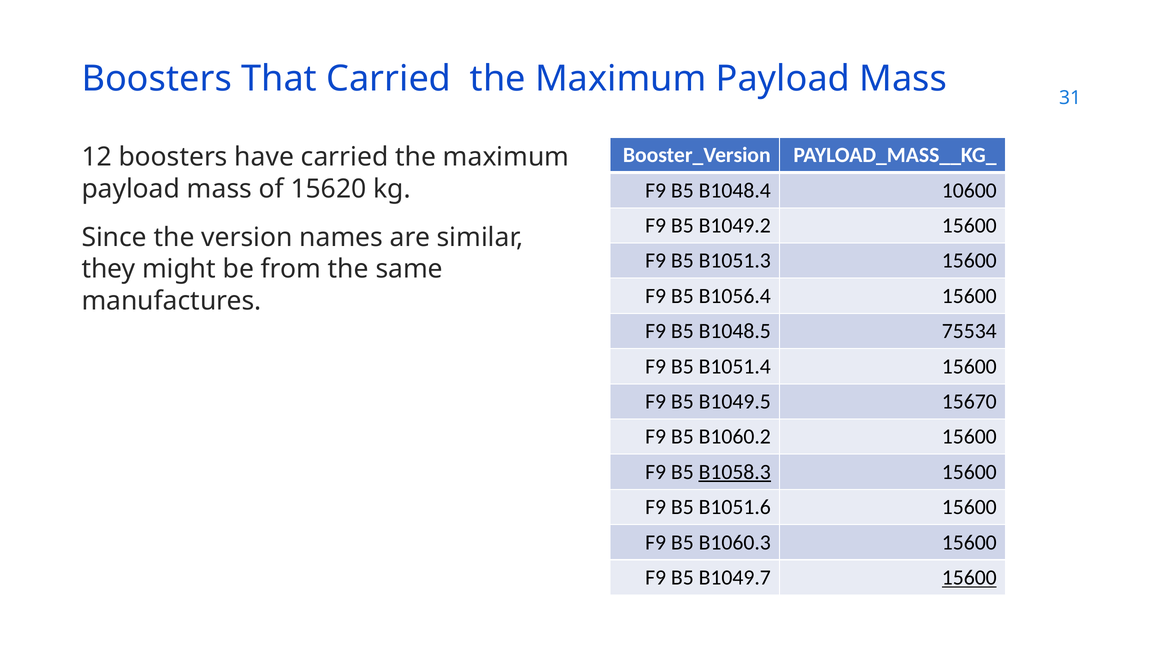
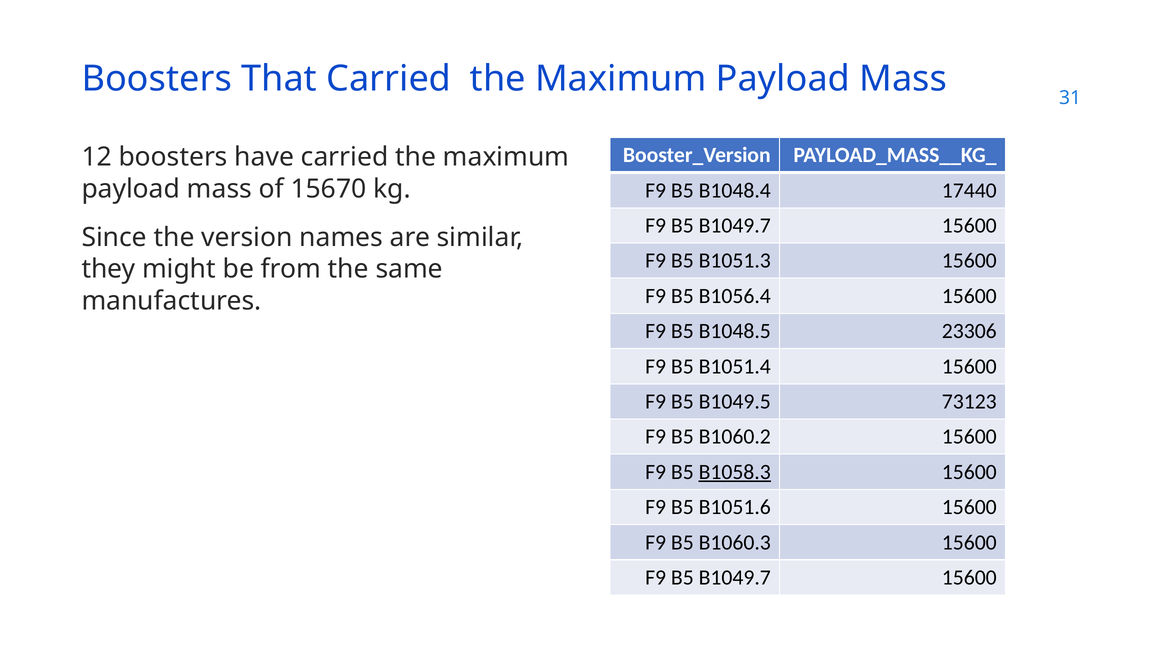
15620: 15620 -> 15670 (329, 189)
10600: 10600 -> 17440 (969, 190)
B1049.2: B1049.2 -> B1049.7 (735, 226)
75534: 75534 -> 23306 (969, 331)
15670: 15670 -> 73123 (969, 401)
15600 underline: present -> none (969, 577)
